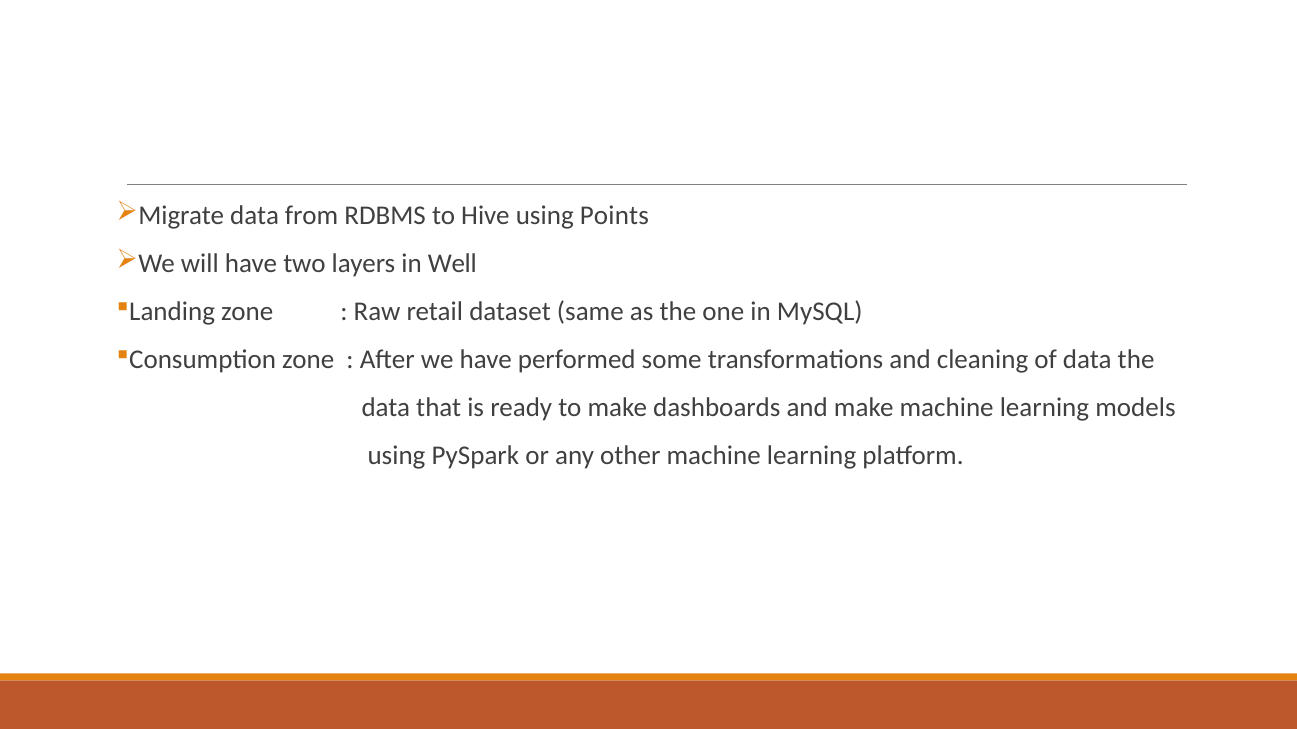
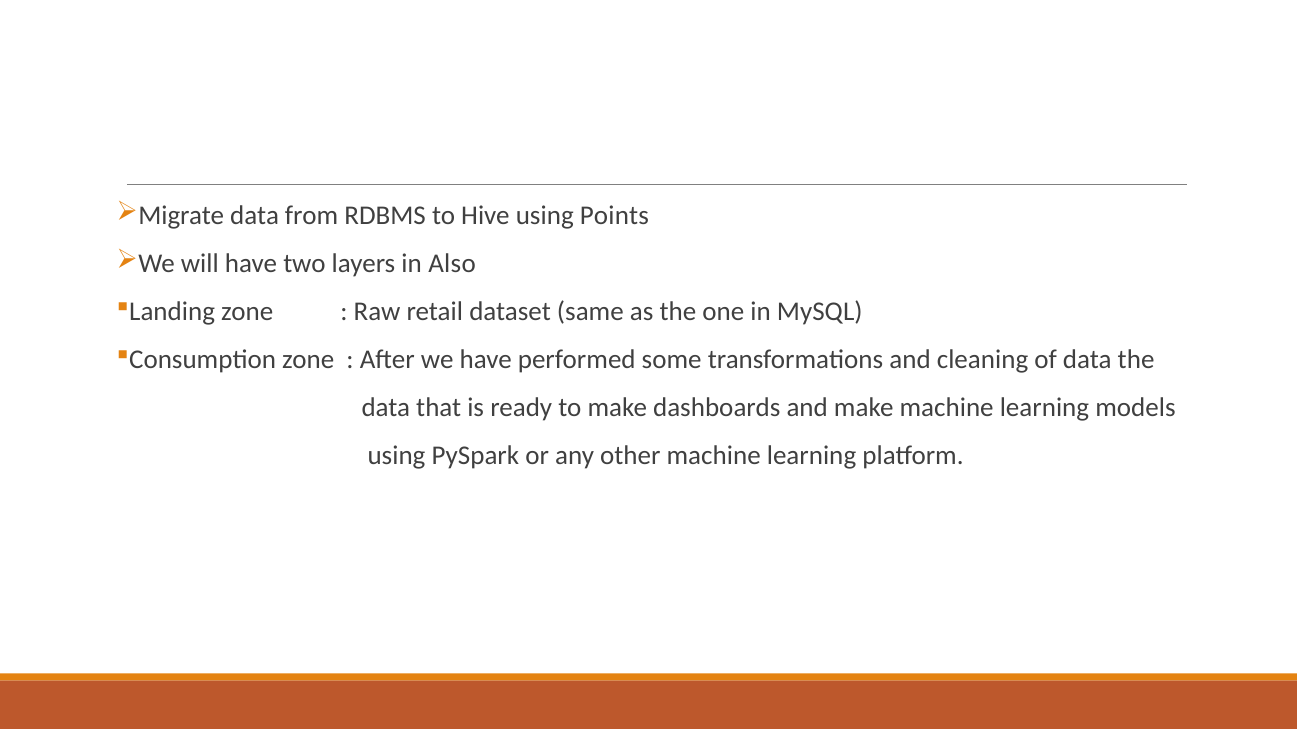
Well: Well -> Also (452, 264)
